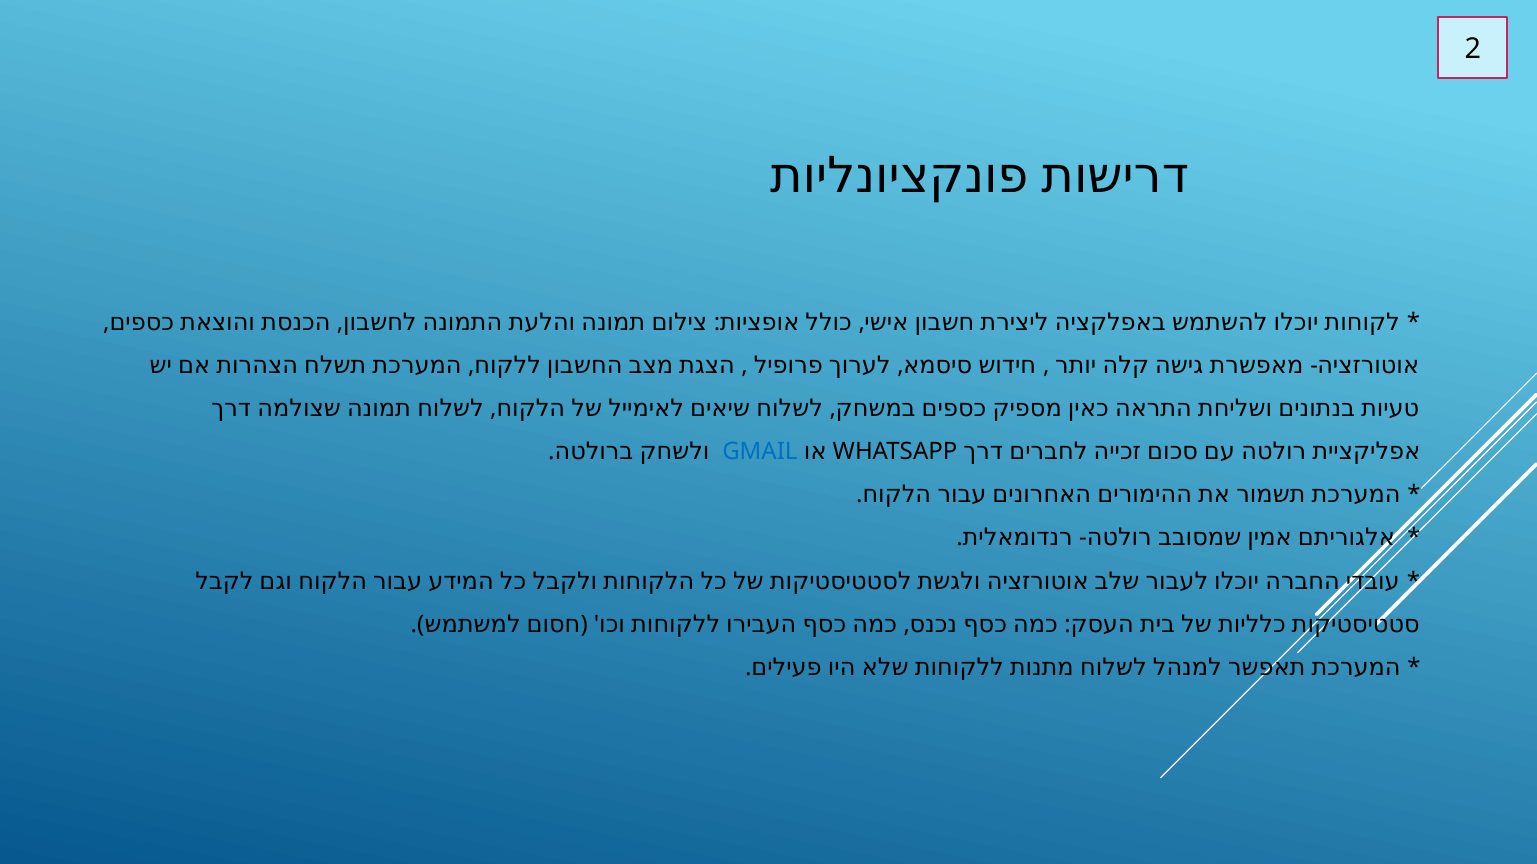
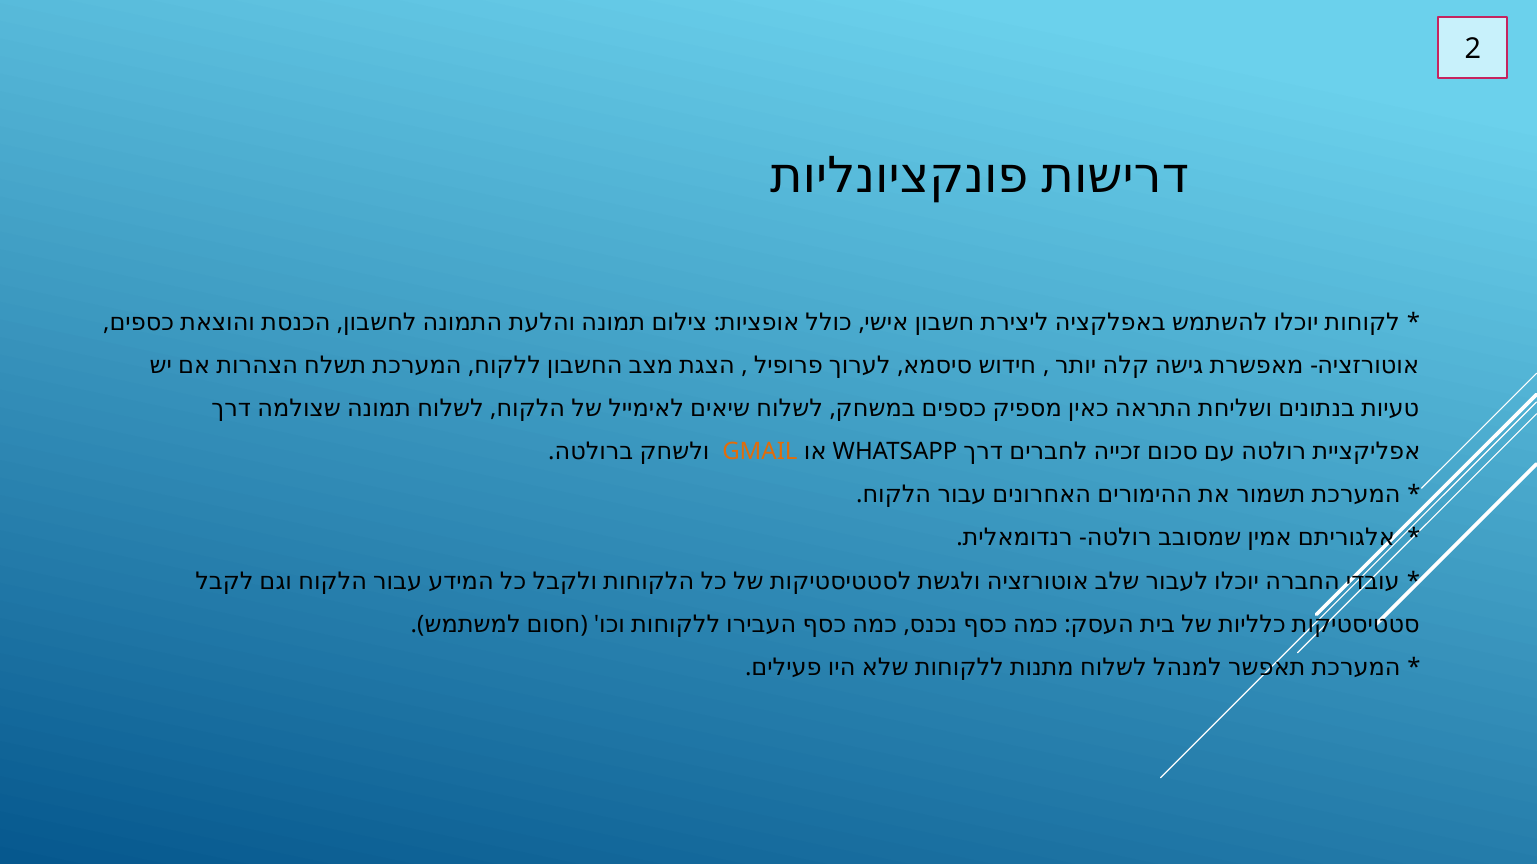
GMAIL colour: blue -> orange (760, 452)
